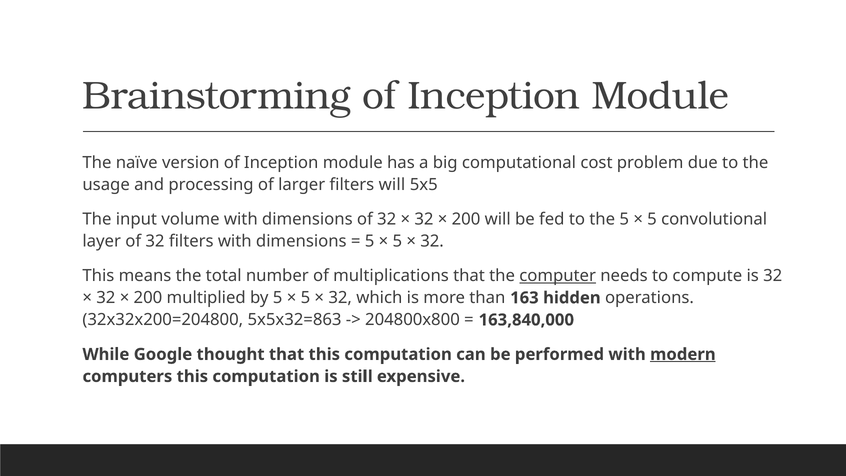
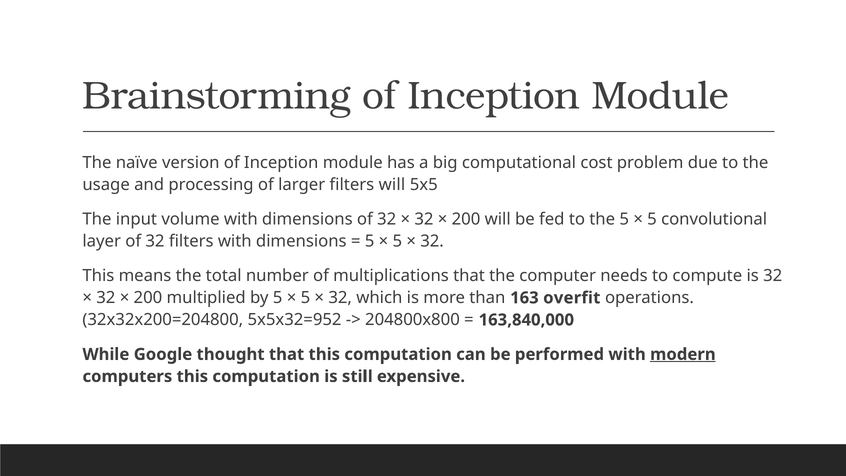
computer underline: present -> none (558, 276)
hidden: hidden -> overfit (572, 298)
5x5x32=863: 5x5x32=863 -> 5x5x32=952 (295, 320)
